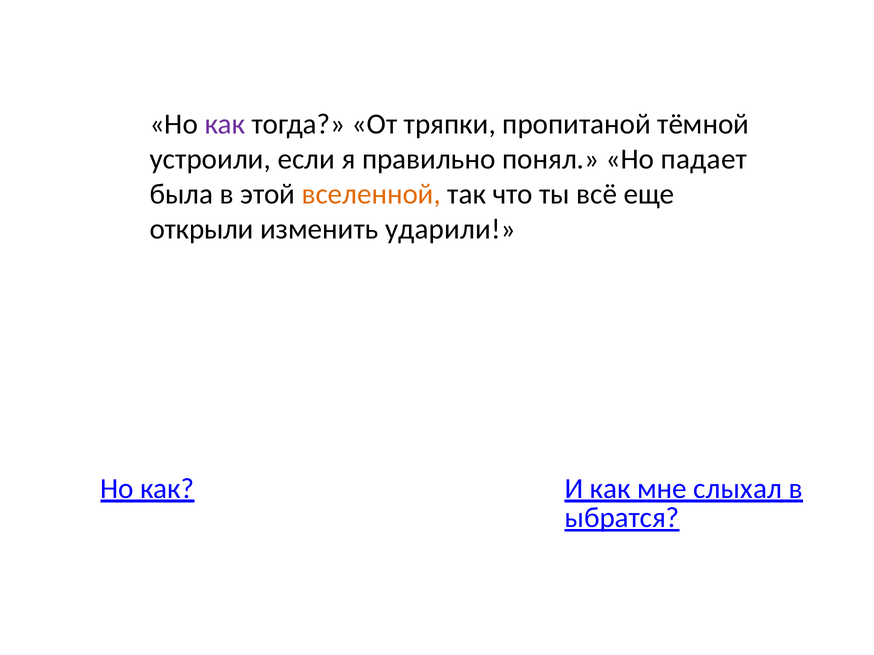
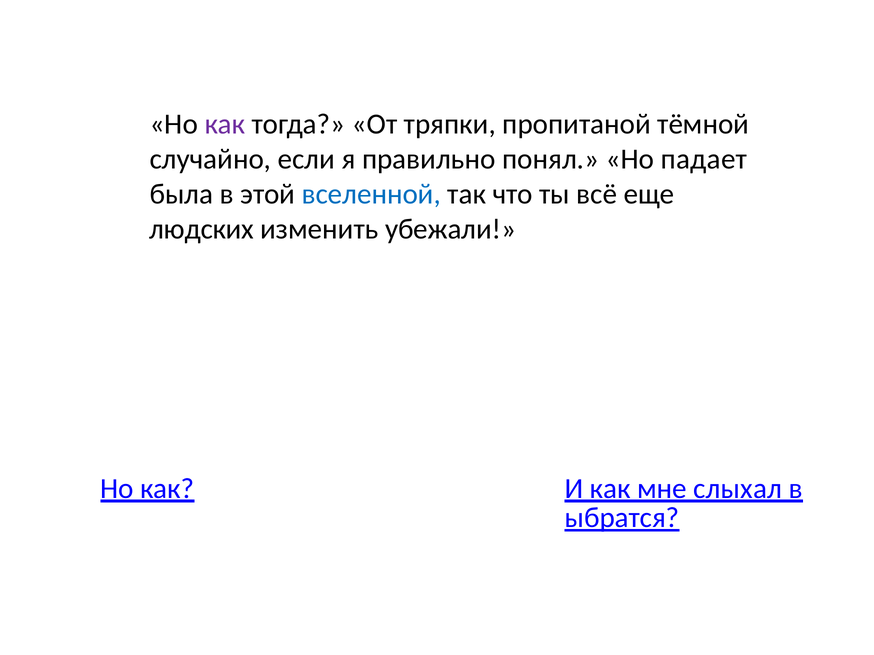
устроили: устроили -> случайно (210, 159)
вселенной colour: orange -> blue (371, 194)
открыли: открыли -> людских (202, 229)
ударили: ударили -> убежали (451, 229)
